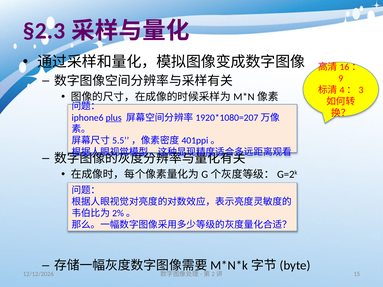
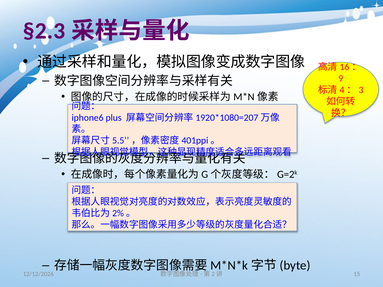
plus underline: present -> none (114, 118)
